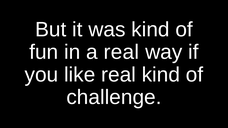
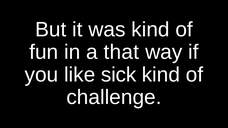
a real: real -> that (121, 52)
like real: real -> sick (119, 75)
